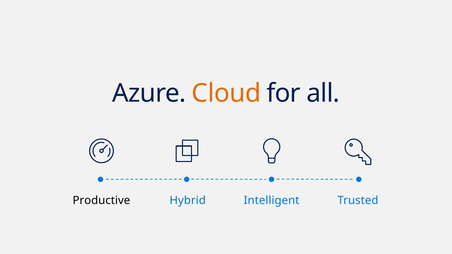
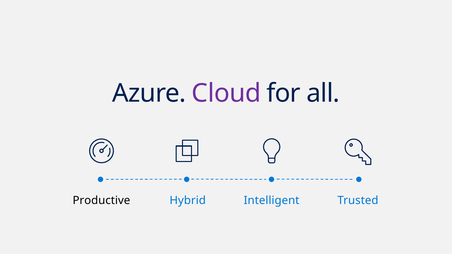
Cloud colour: orange -> purple (226, 93)
